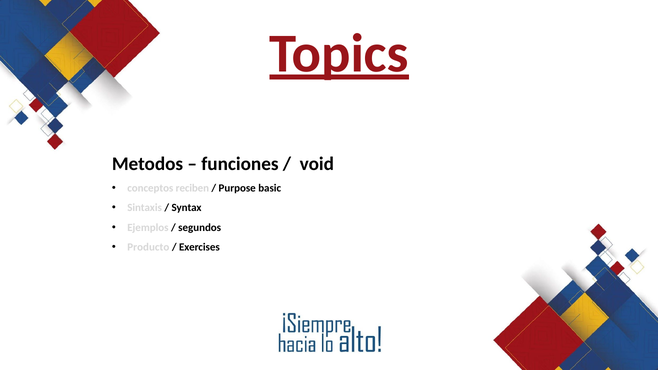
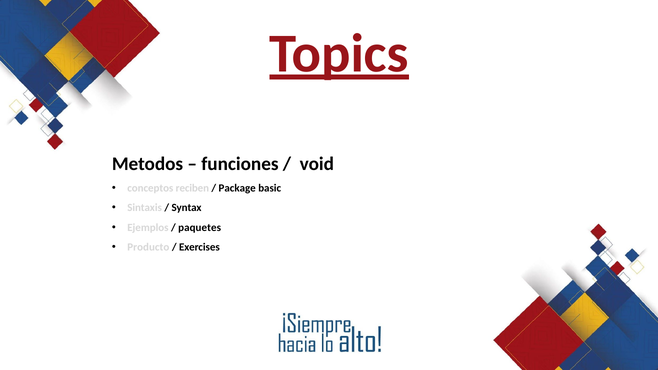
Purpose: Purpose -> Package (237, 188)
segundos: segundos -> paquetes (200, 228)
